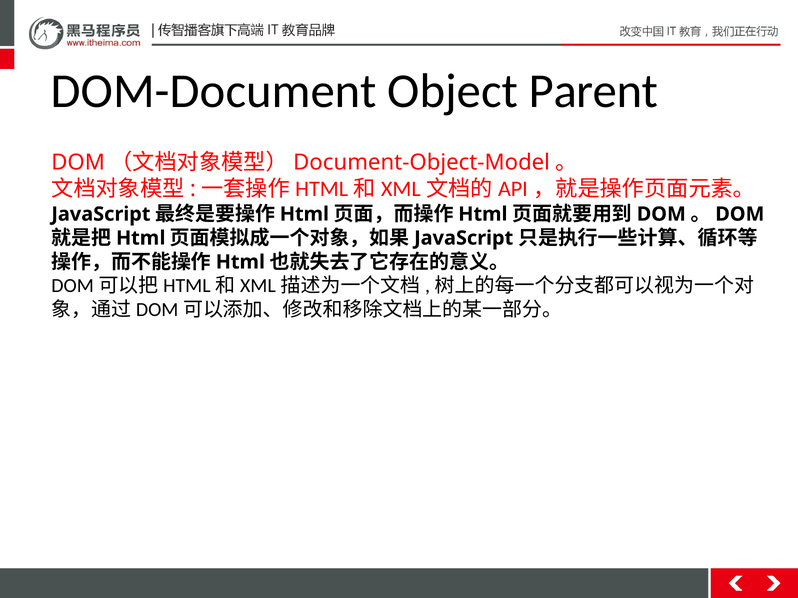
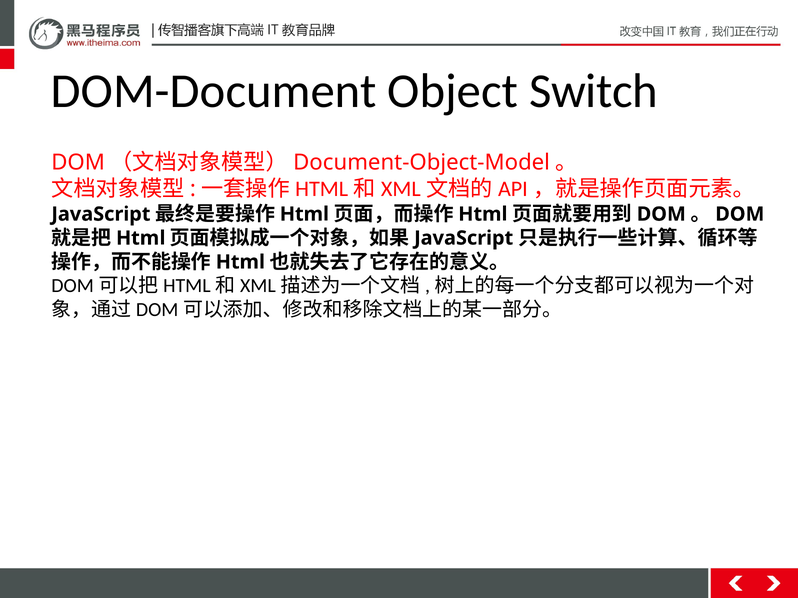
Parent: Parent -> Switch (593, 91)
